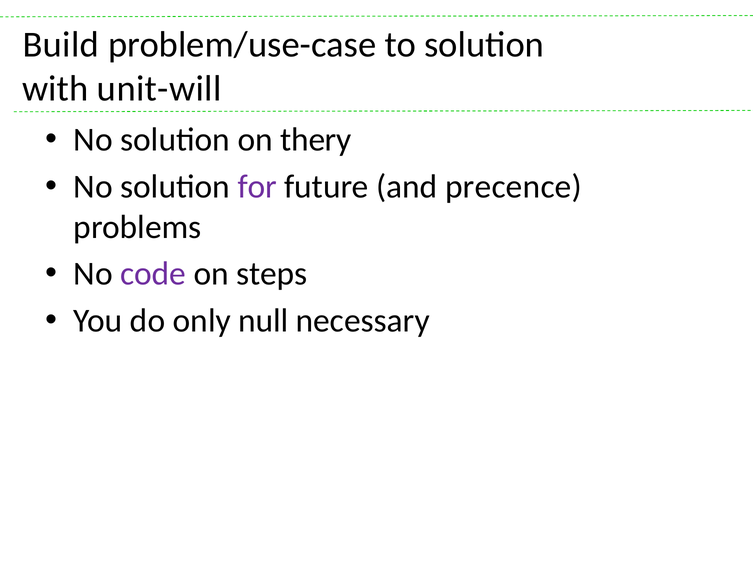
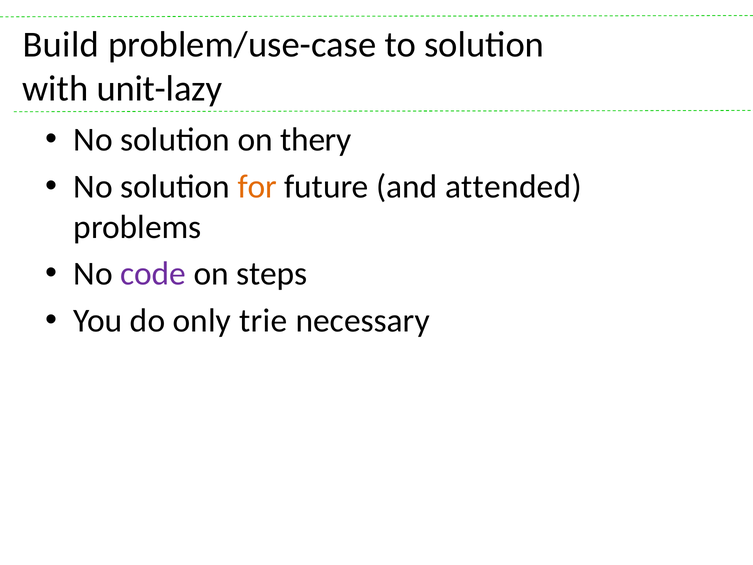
unit-will: unit-will -> unit-lazy (159, 88)
for colour: purple -> orange (257, 187)
precence: precence -> attended (513, 187)
null: null -> trie (263, 321)
